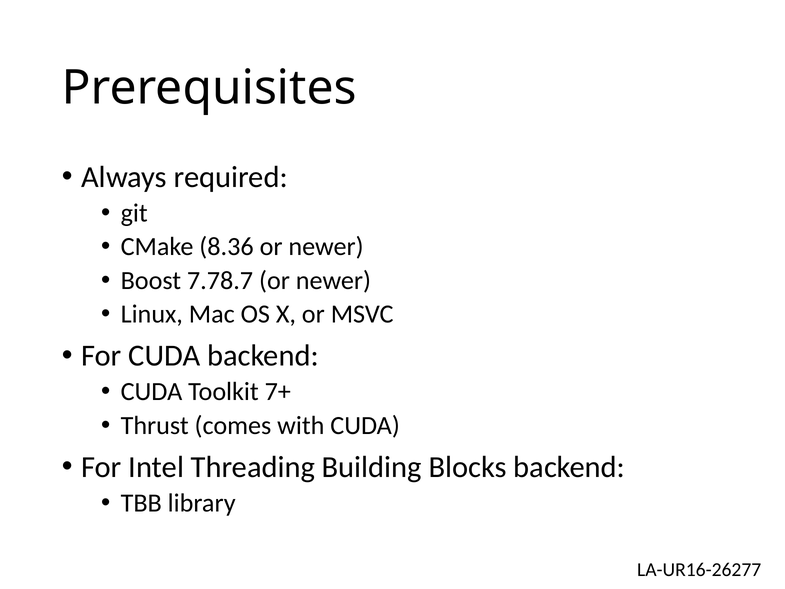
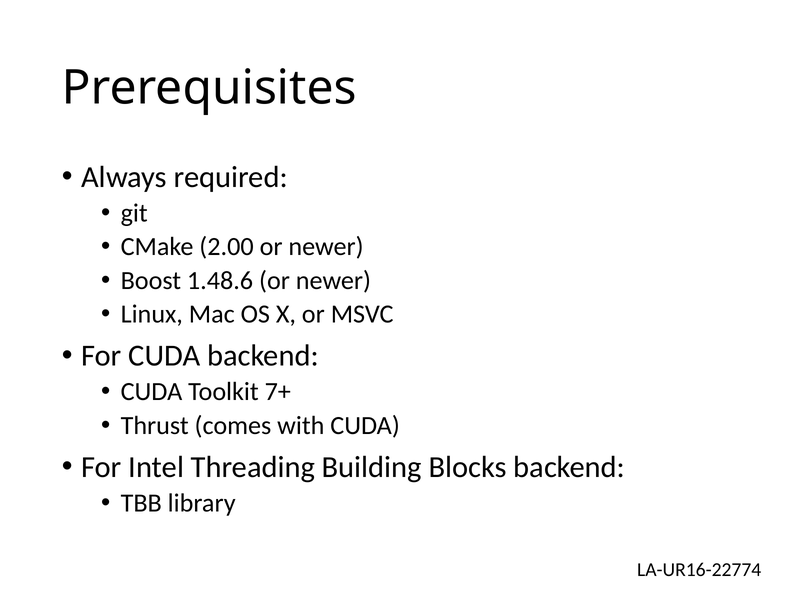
8.36: 8.36 -> 2.00 (227, 247)
7.78.7: 7.78.7 -> 1.48.6 (220, 280)
LA-UR16-26277: LA-UR16-26277 -> LA-UR16-22774 (699, 569)
